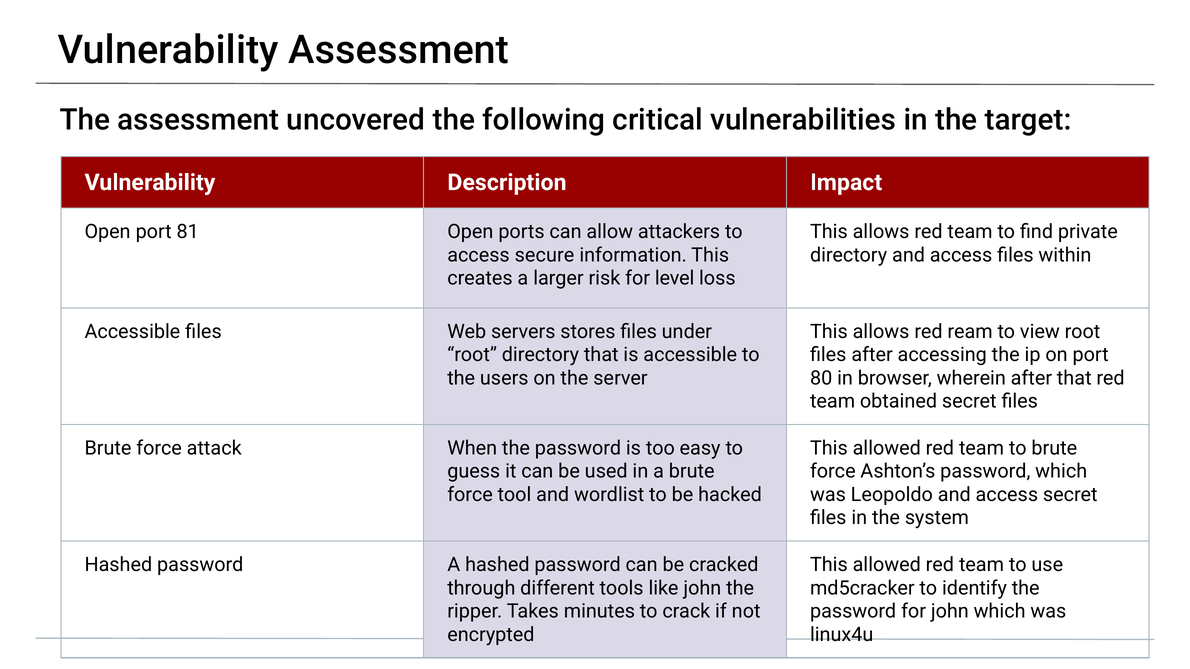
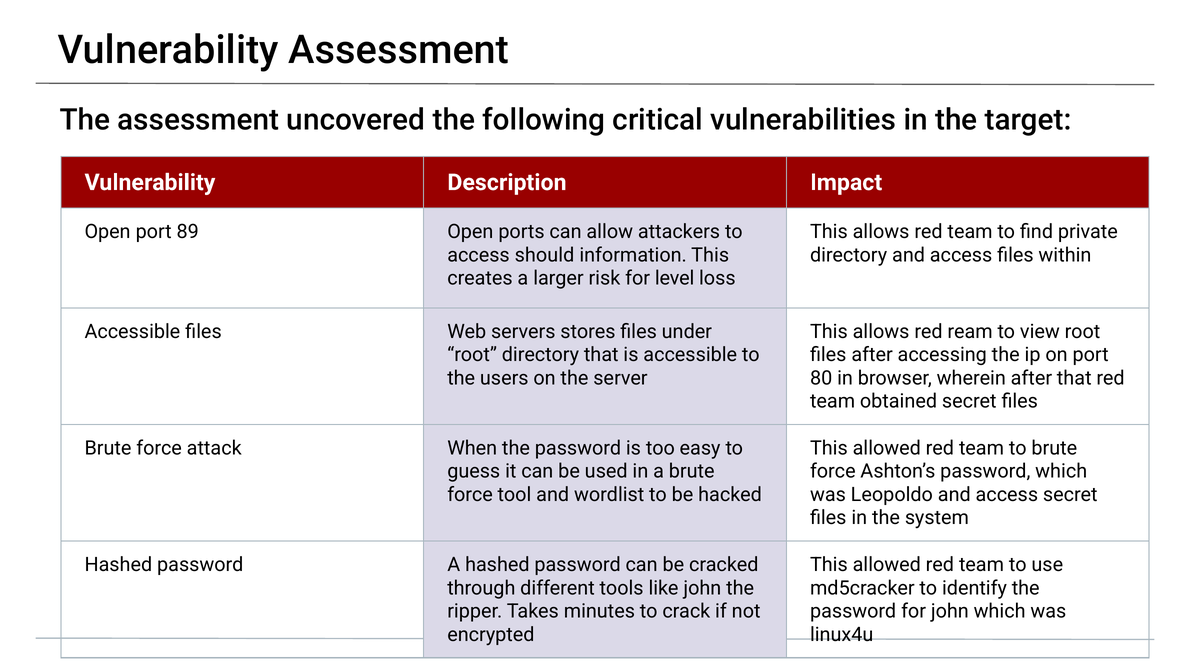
81: 81 -> 89 (188, 232)
secure: secure -> should (545, 255)
